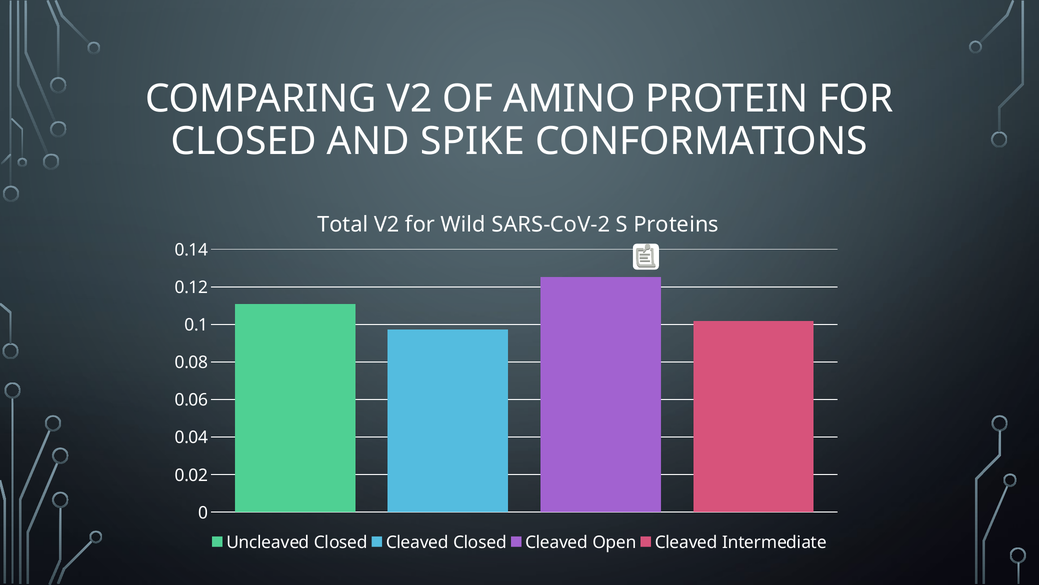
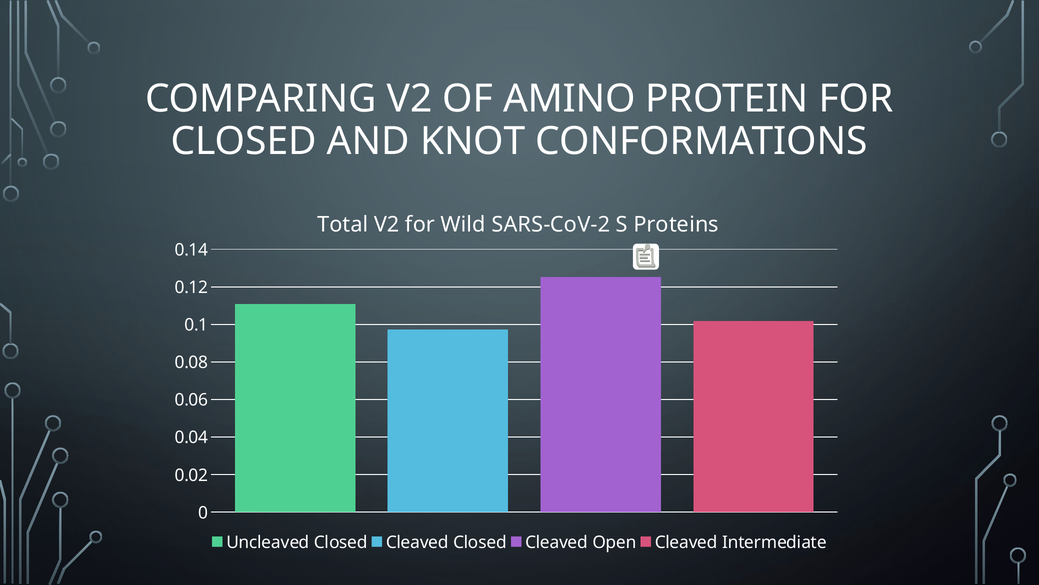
SPIKE: SPIKE -> KNOT (473, 141)
